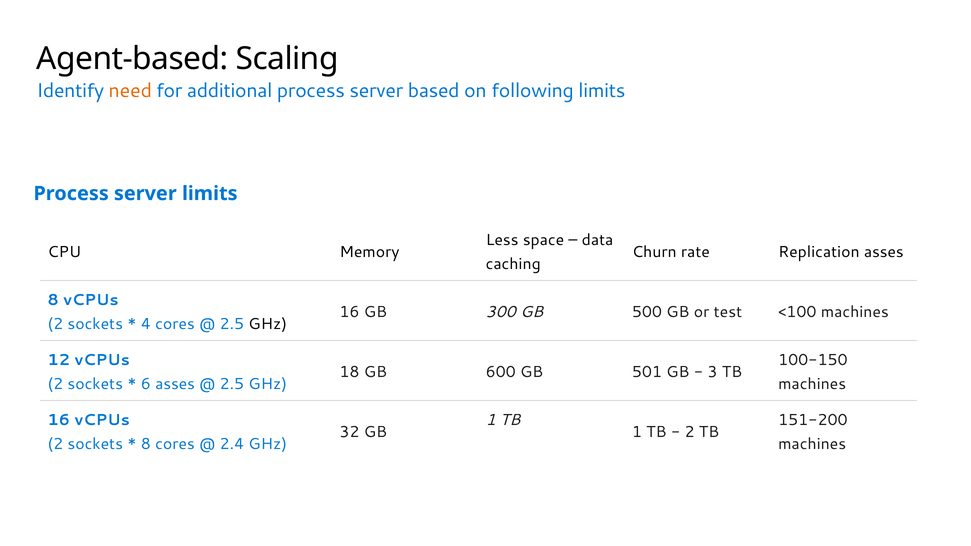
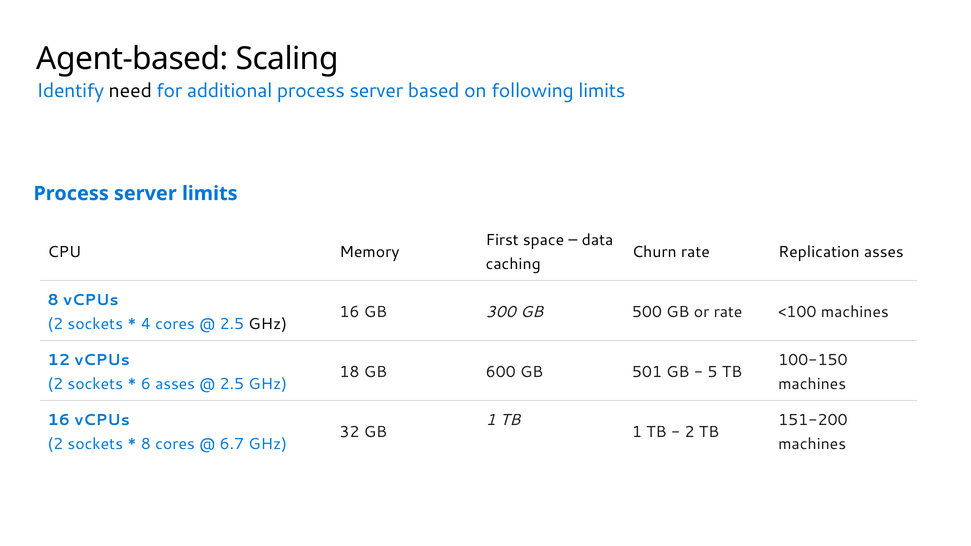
need colour: orange -> black (130, 91)
Less: Less -> First (502, 240)
or test: test -> rate (728, 312)
3: 3 -> 5 (712, 372)
2.4: 2.4 -> 6.7 (232, 444)
